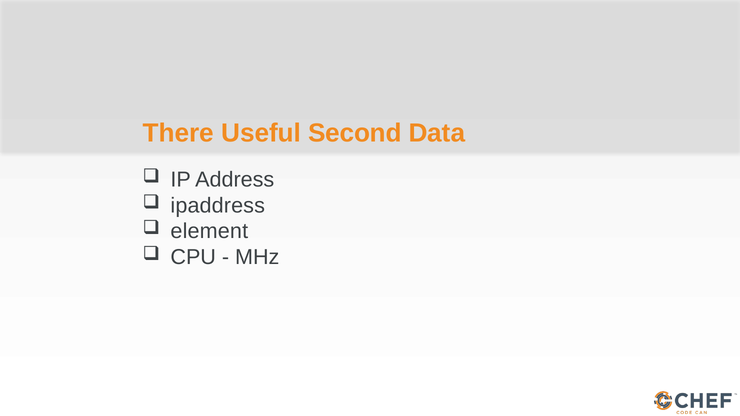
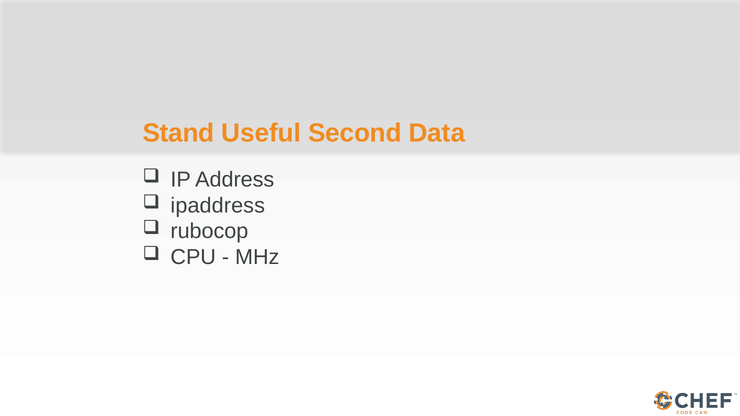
There: There -> Stand (178, 133)
element: element -> rubocop (209, 231)
